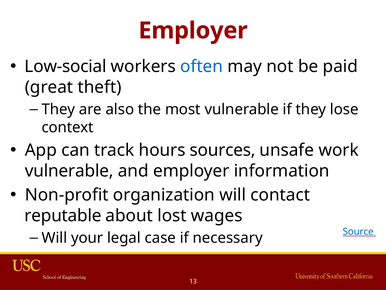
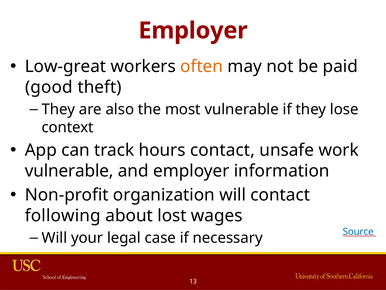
Low-social: Low-social -> Low-great (65, 66)
often colour: blue -> orange (202, 66)
great: great -> good (49, 87)
hours sources: sources -> contact (222, 150)
reputable: reputable -> following (63, 215)
